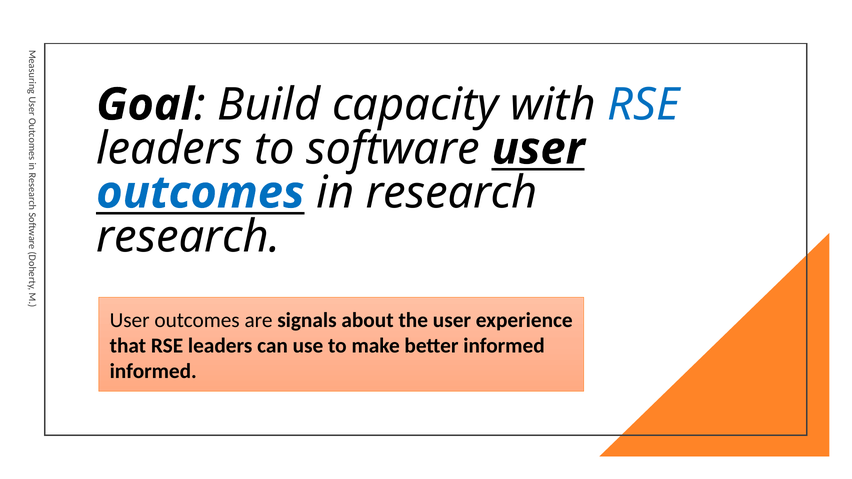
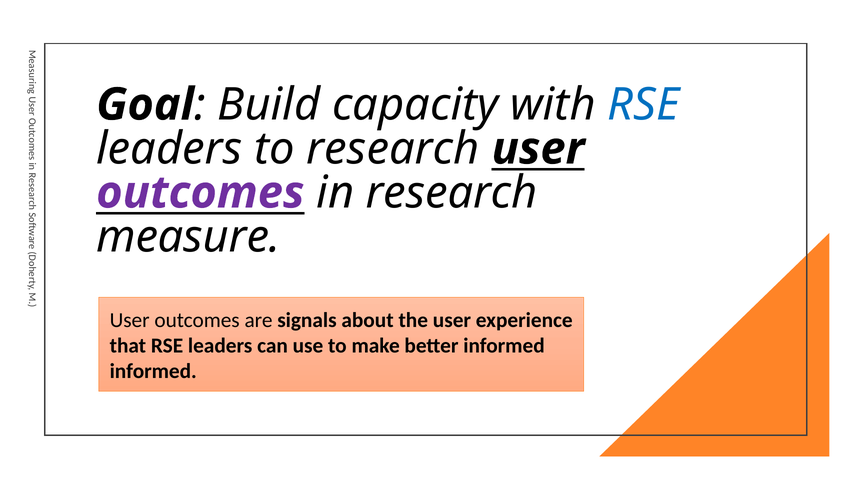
to software: software -> research (393, 149)
outcomes colour: blue -> purple (200, 193)
research: research -> measure (188, 237)
